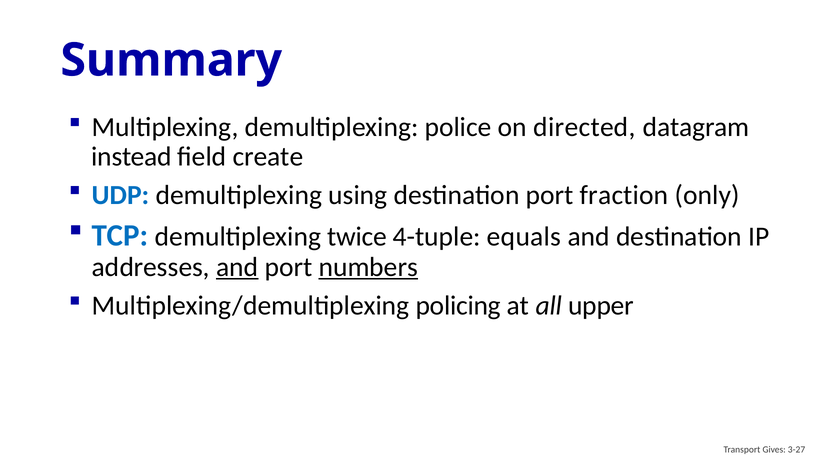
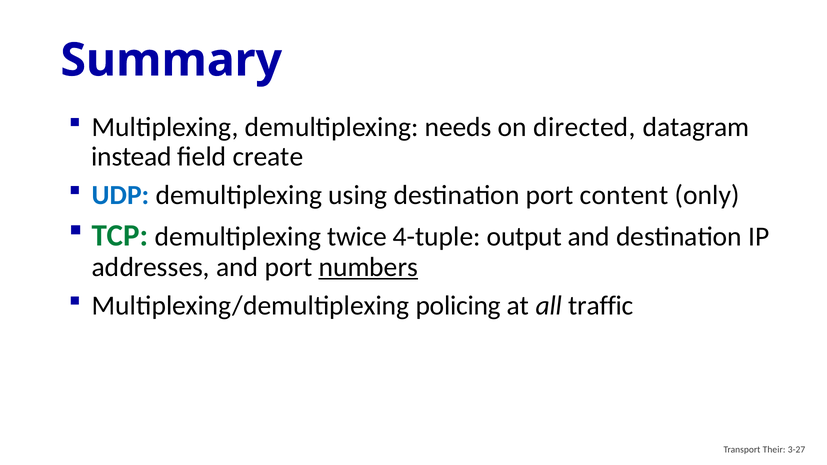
police: police -> needs (458, 127)
fraction: fraction -> content (624, 195)
TCP colour: blue -> green (120, 235)
equals: equals -> output (524, 237)
and underline: present -> none (237, 267)
upper: upper -> traffic (601, 306)
Gives: Gives -> Their (774, 450)
